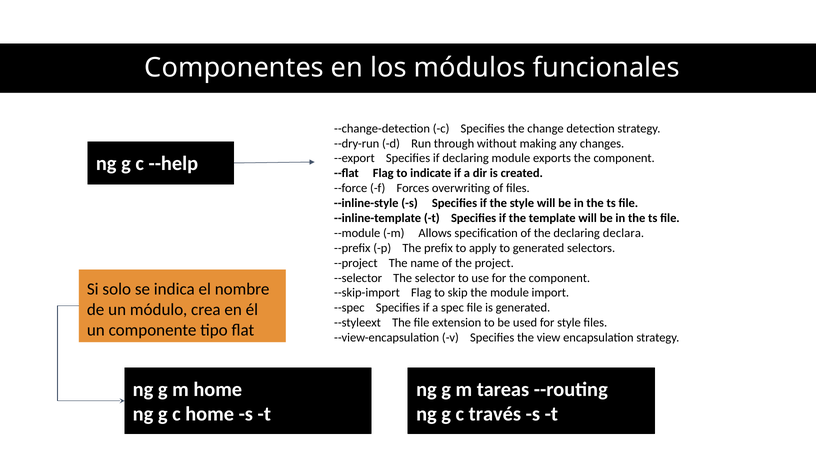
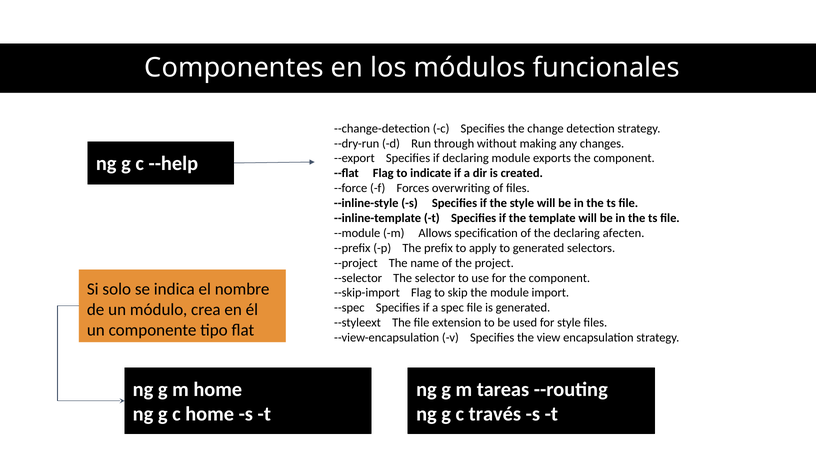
declara: declara -> afecten (624, 233)
